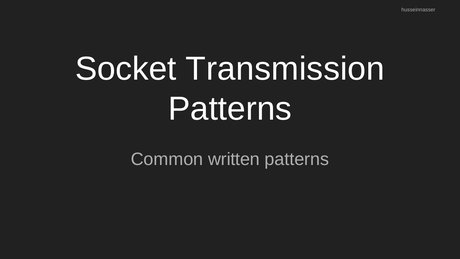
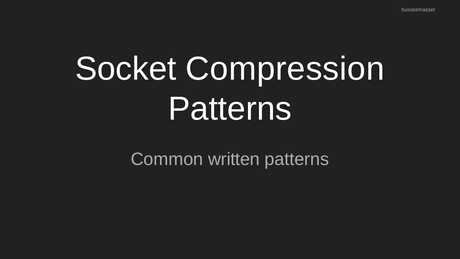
Transmission: Transmission -> Compression (285, 69)
